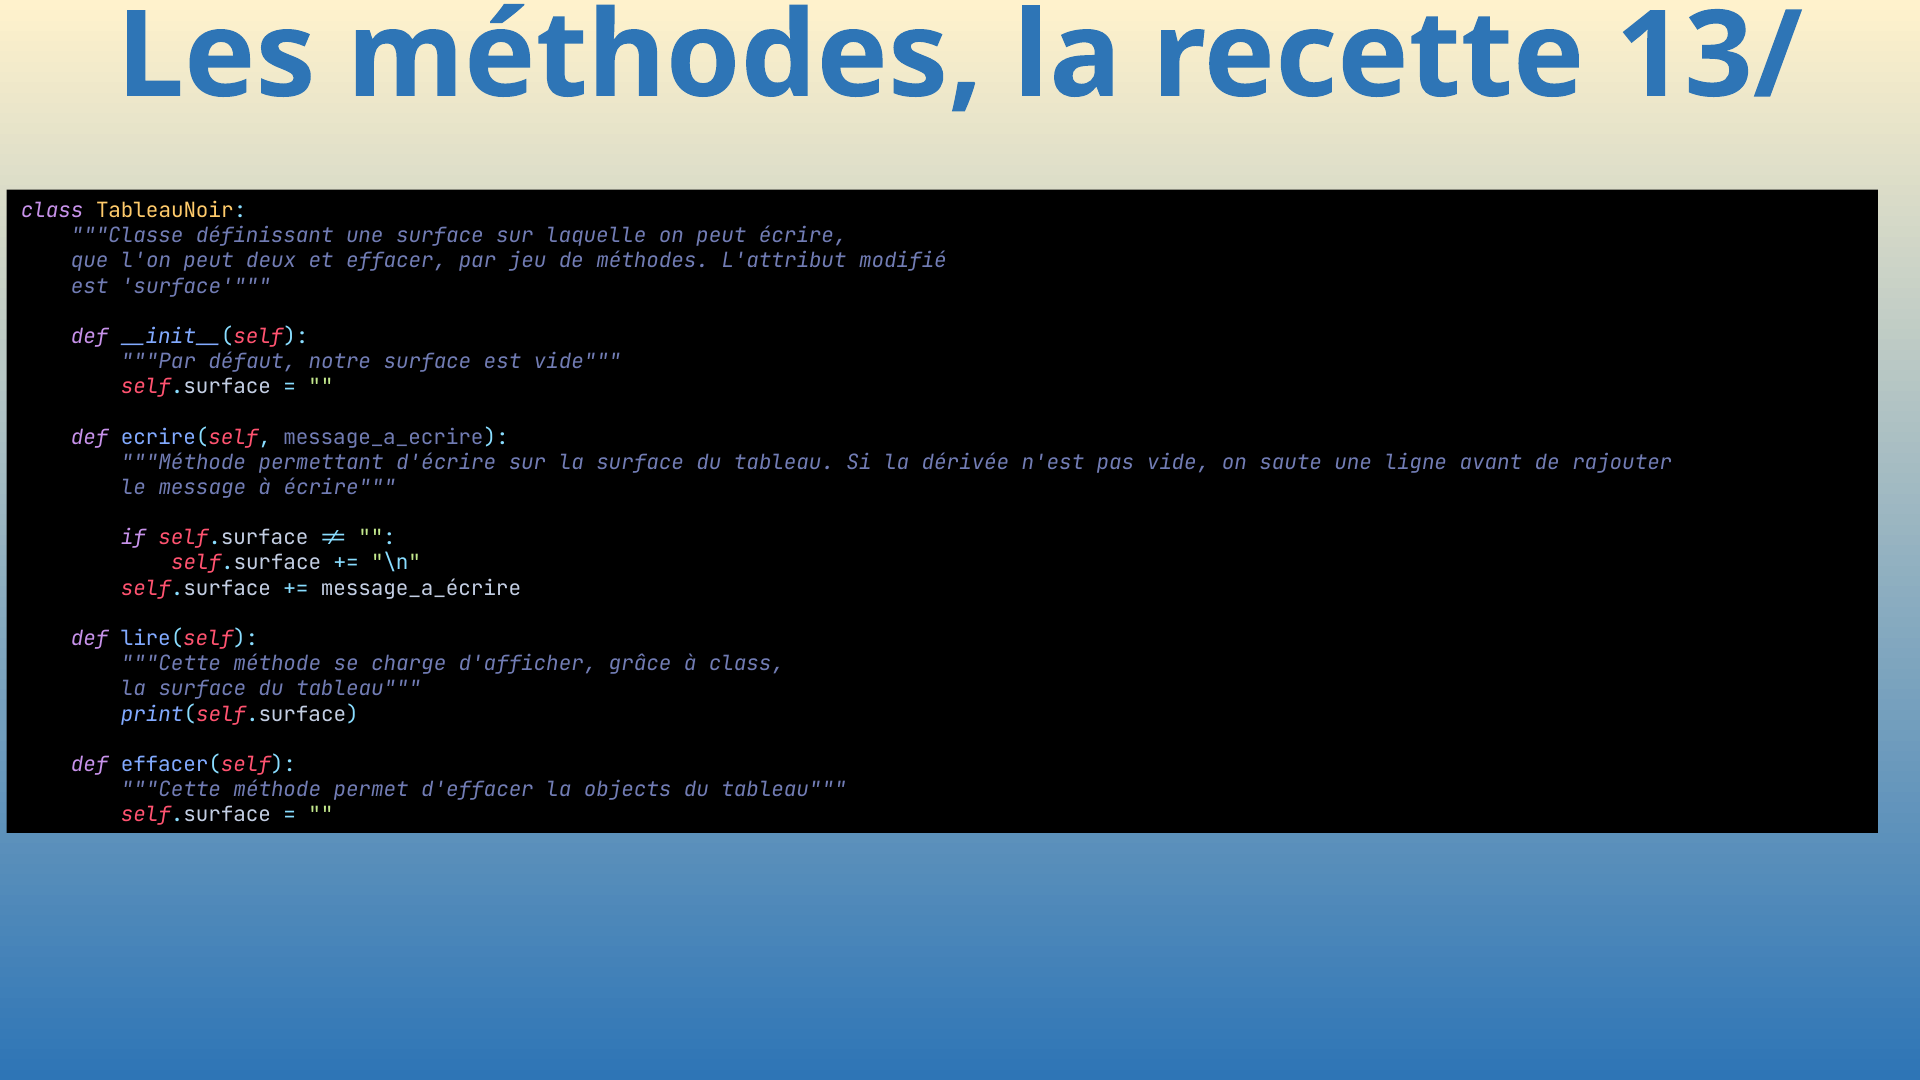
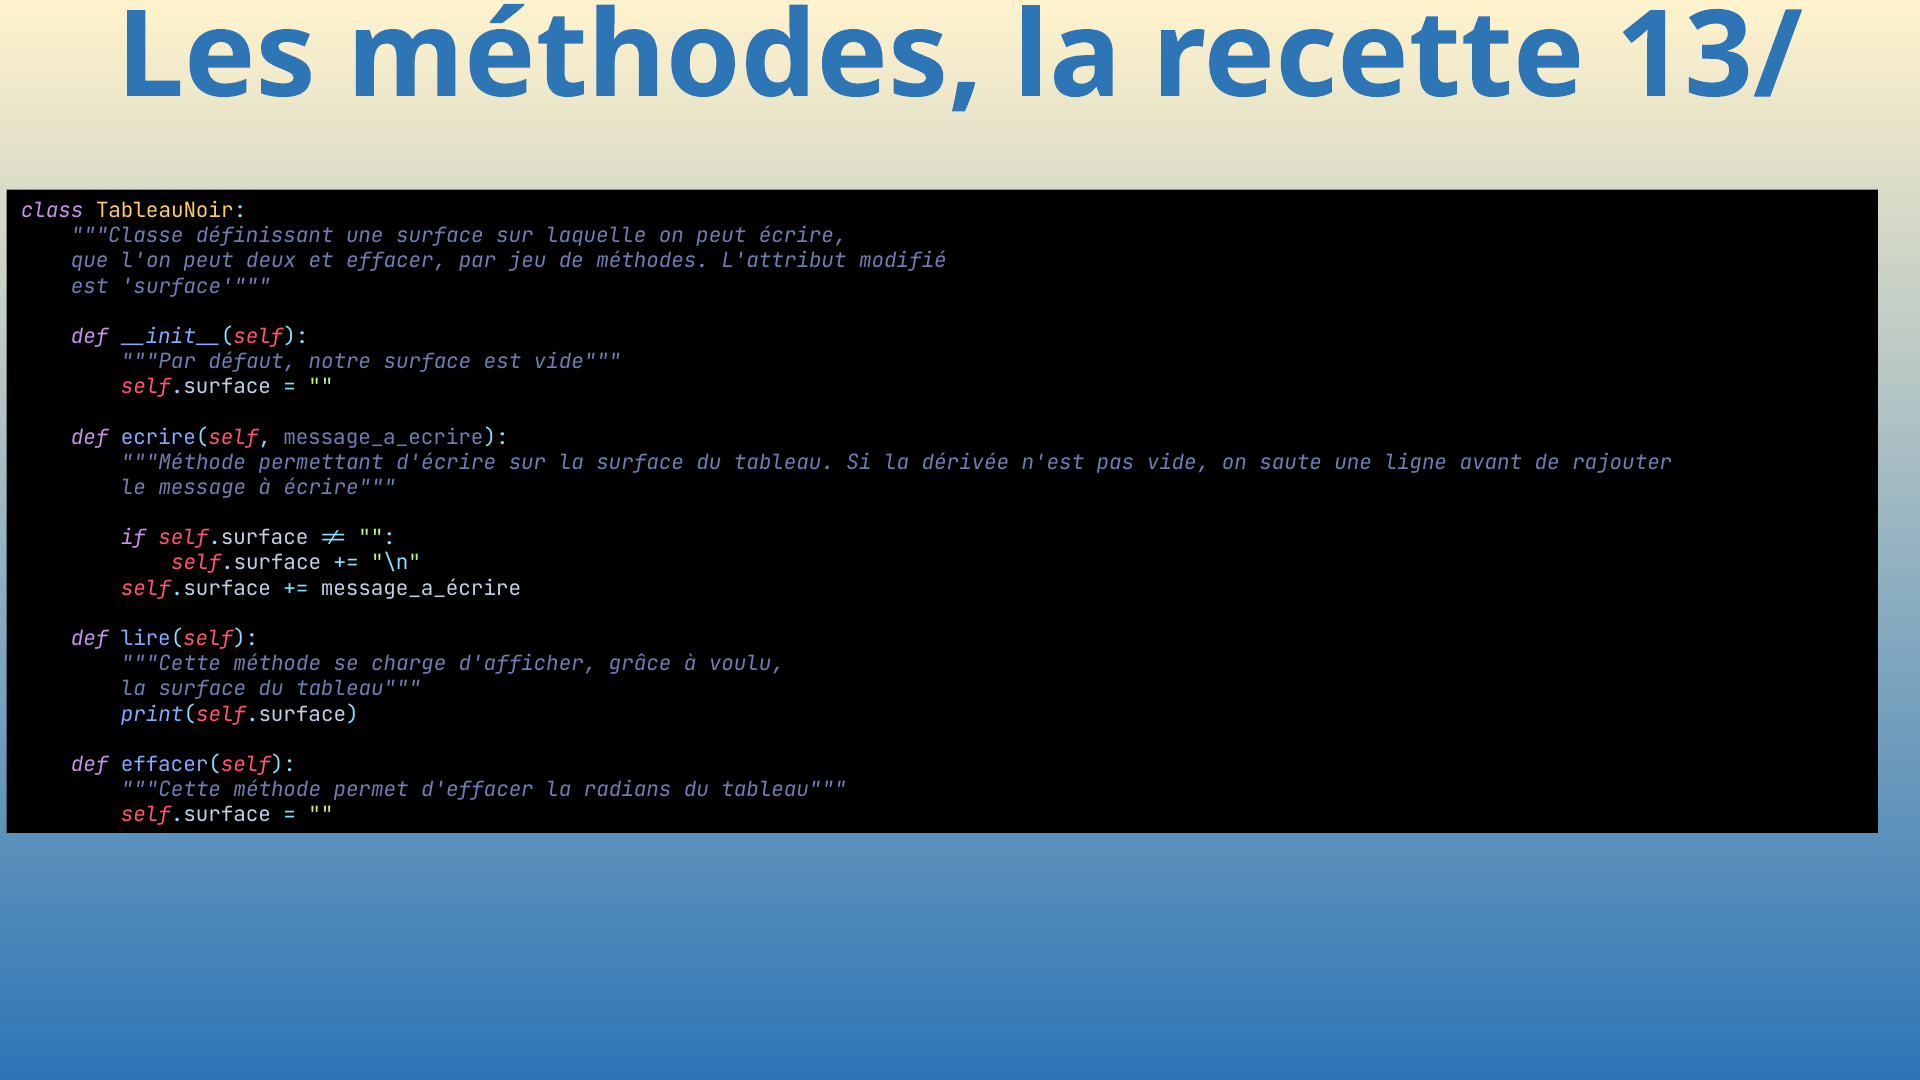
à class: class -> voulu (746, 664)
objects: objects -> radians (628, 790)
